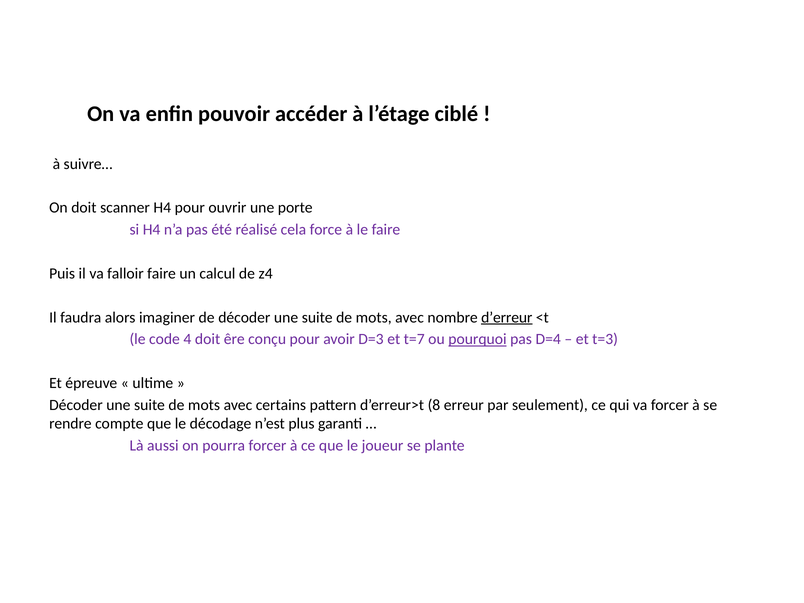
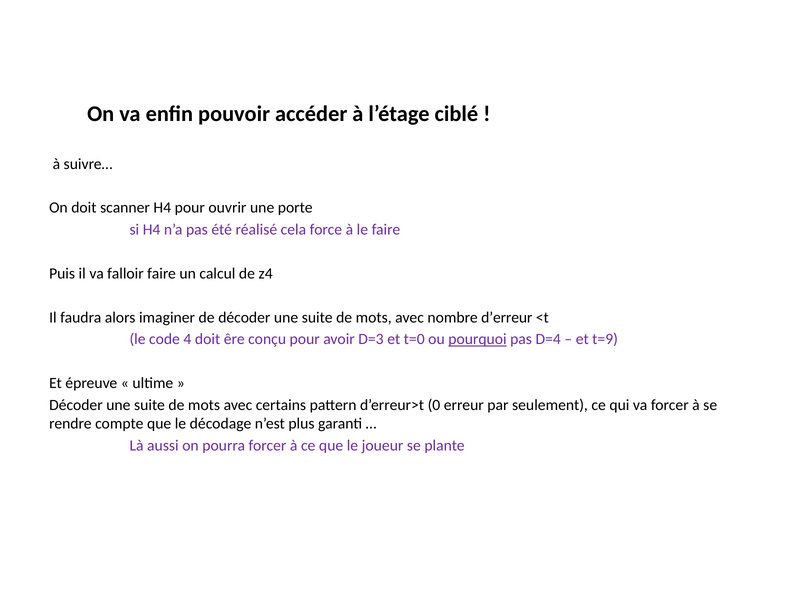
d’erreur underline: present -> none (507, 317)
t=7: t=7 -> t=0 (414, 339)
t=3: t=3 -> t=9 (605, 339)
8: 8 -> 0 (434, 405)
